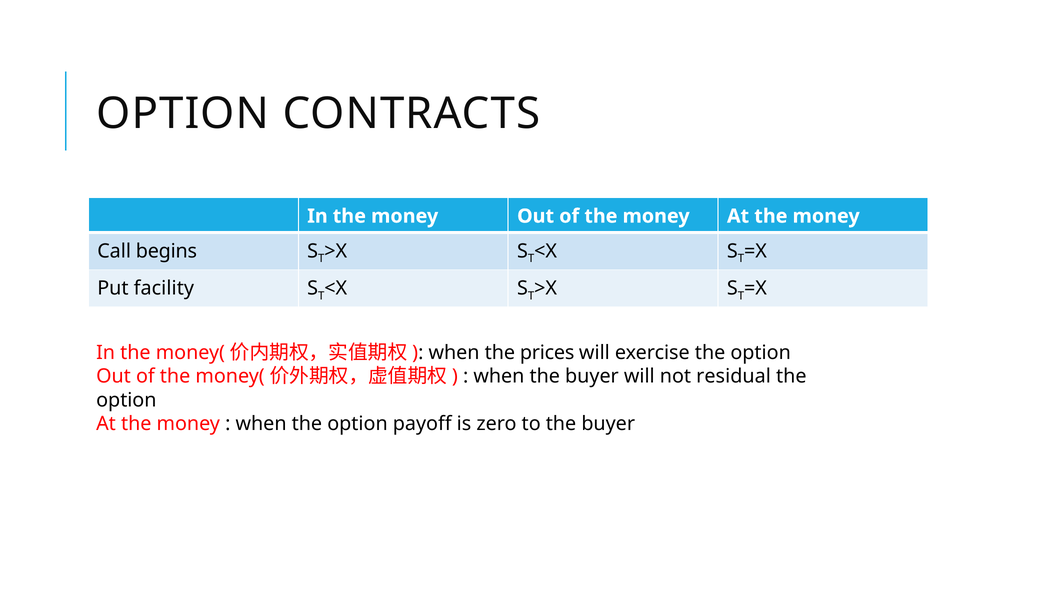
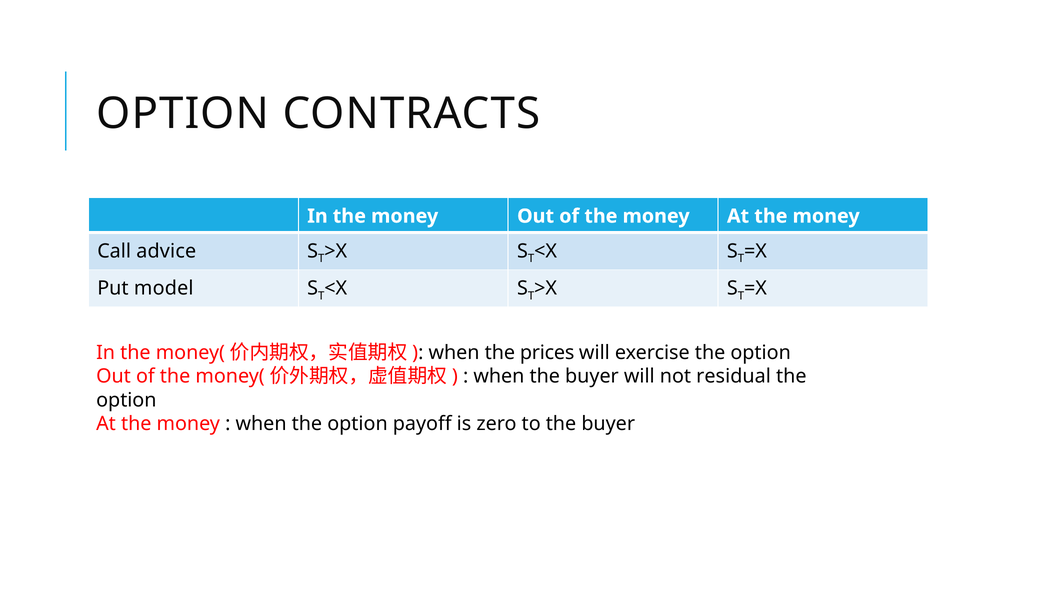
begins: begins -> advice (166, 251)
facility: facility -> model (164, 288)
